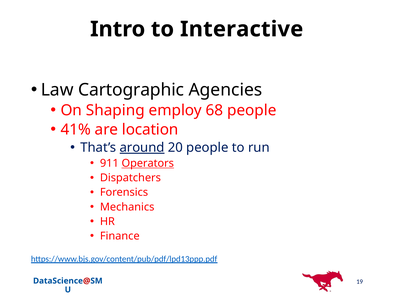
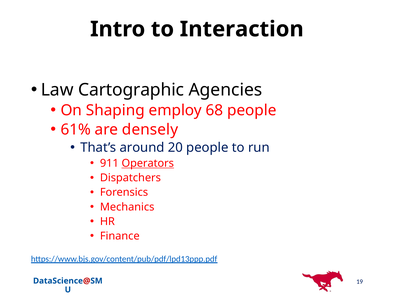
Interactive: Interactive -> Interaction (242, 29)
41%: 41% -> 61% (76, 130)
location: location -> densely (150, 130)
around underline: present -> none (142, 148)
